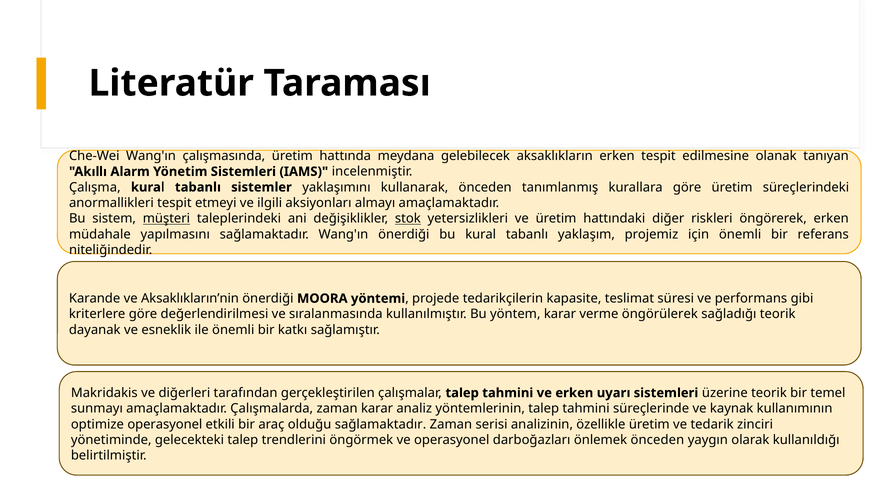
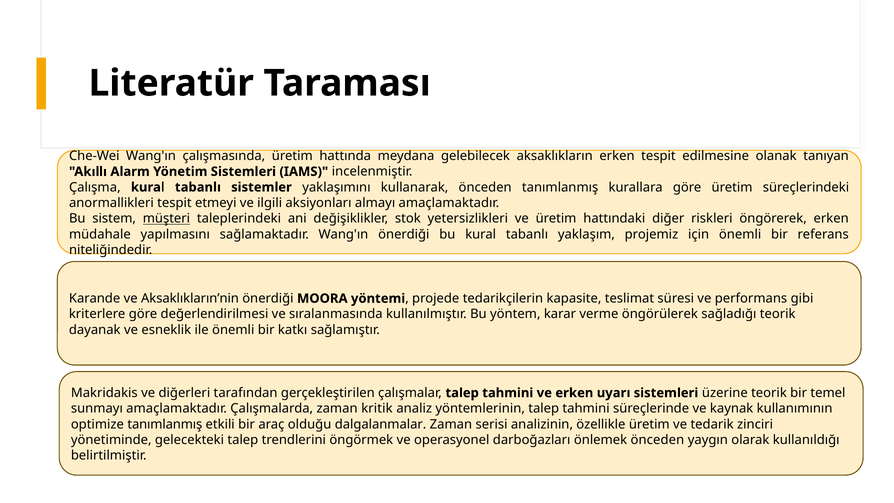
stok underline: present -> none (408, 218)
zaman karar: karar -> kritik (377, 408)
optimize operasyonel: operasyonel -> tanımlanmış (165, 424)
olduğu sağlamaktadır: sağlamaktadır -> dalgalanmalar (381, 424)
